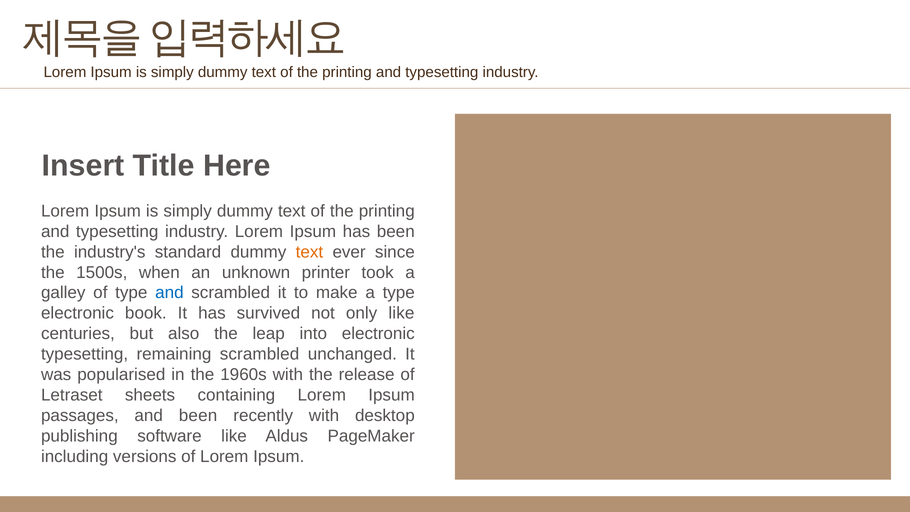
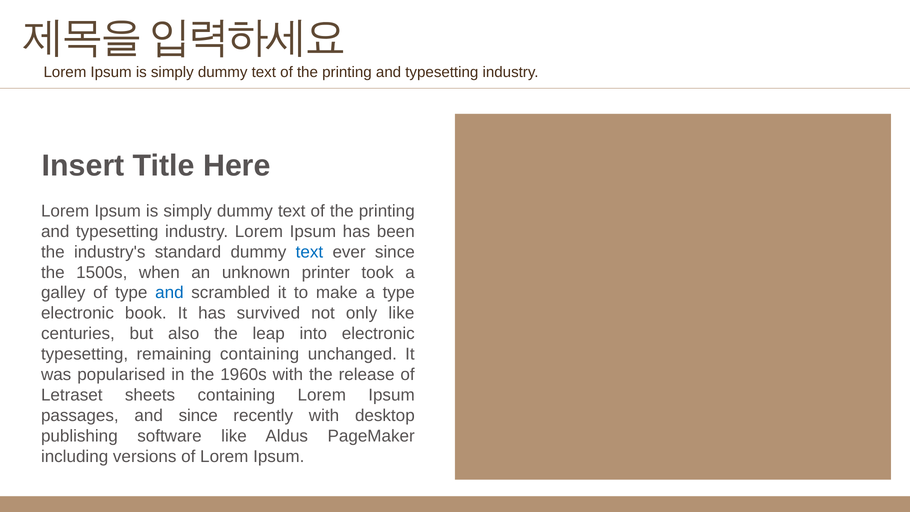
text colour: orange -> blue (309, 252)
remaining scrambled: scrambled -> containing (260, 354)
and been: been -> since (198, 416)
